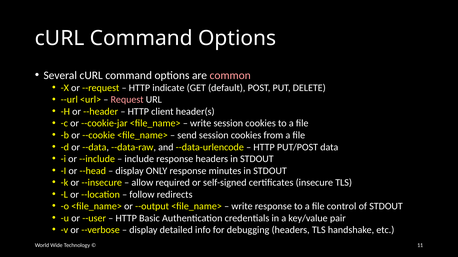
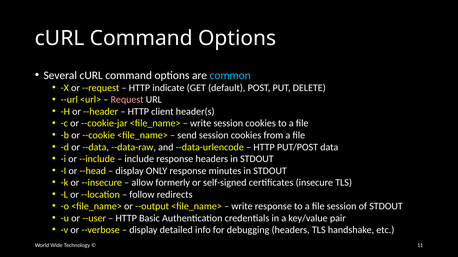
common colour: pink -> light blue (230, 75)
required: required -> formerly (173, 183)
file control: control -> session (342, 207)
